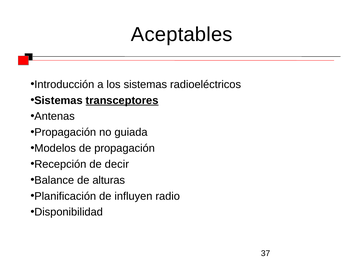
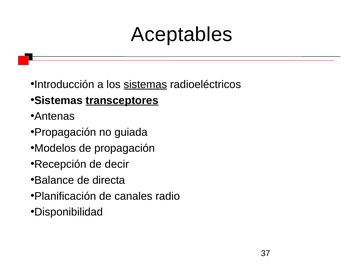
sistemas underline: none -> present (145, 84)
alturas: alturas -> directa (109, 180)
influyen: influyen -> canales (133, 196)
